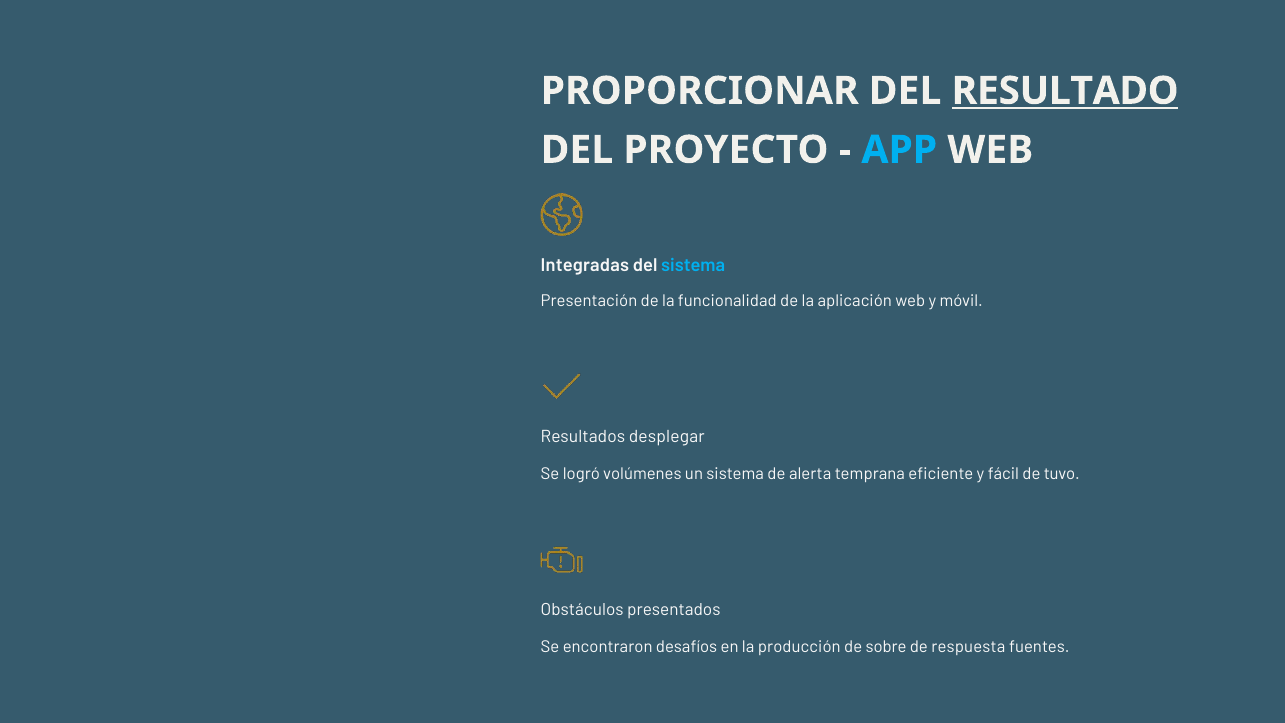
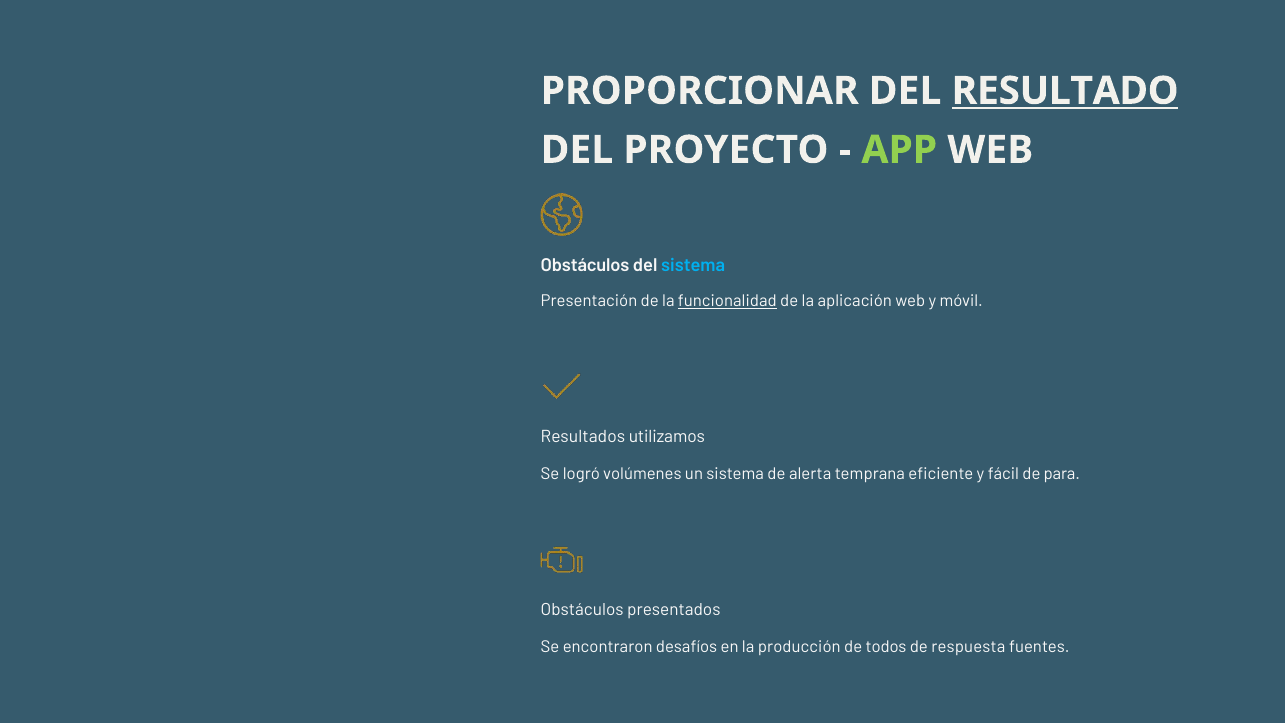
APP colour: light blue -> light green (899, 150)
Integradas: Integradas -> Obstáculos (585, 265)
funcionalidad underline: none -> present (727, 301)
desplegar: desplegar -> utilizamos (667, 437)
tuvo: tuvo -> para (1062, 474)
sobre: sobre -> todos (886, 646)
